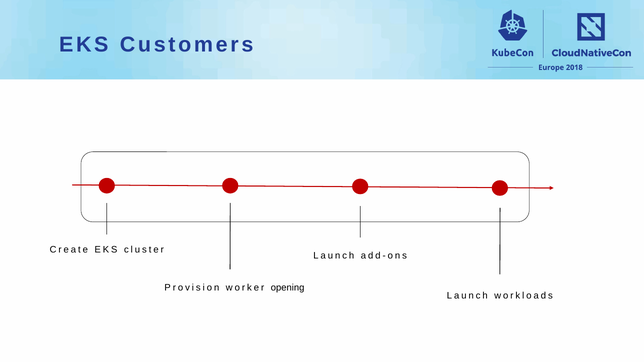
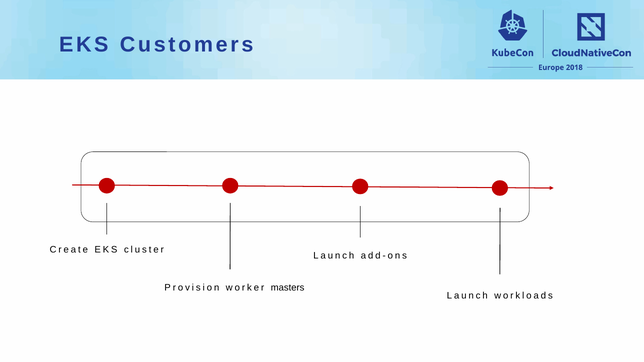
opening: opening -> masters (288, 288)
